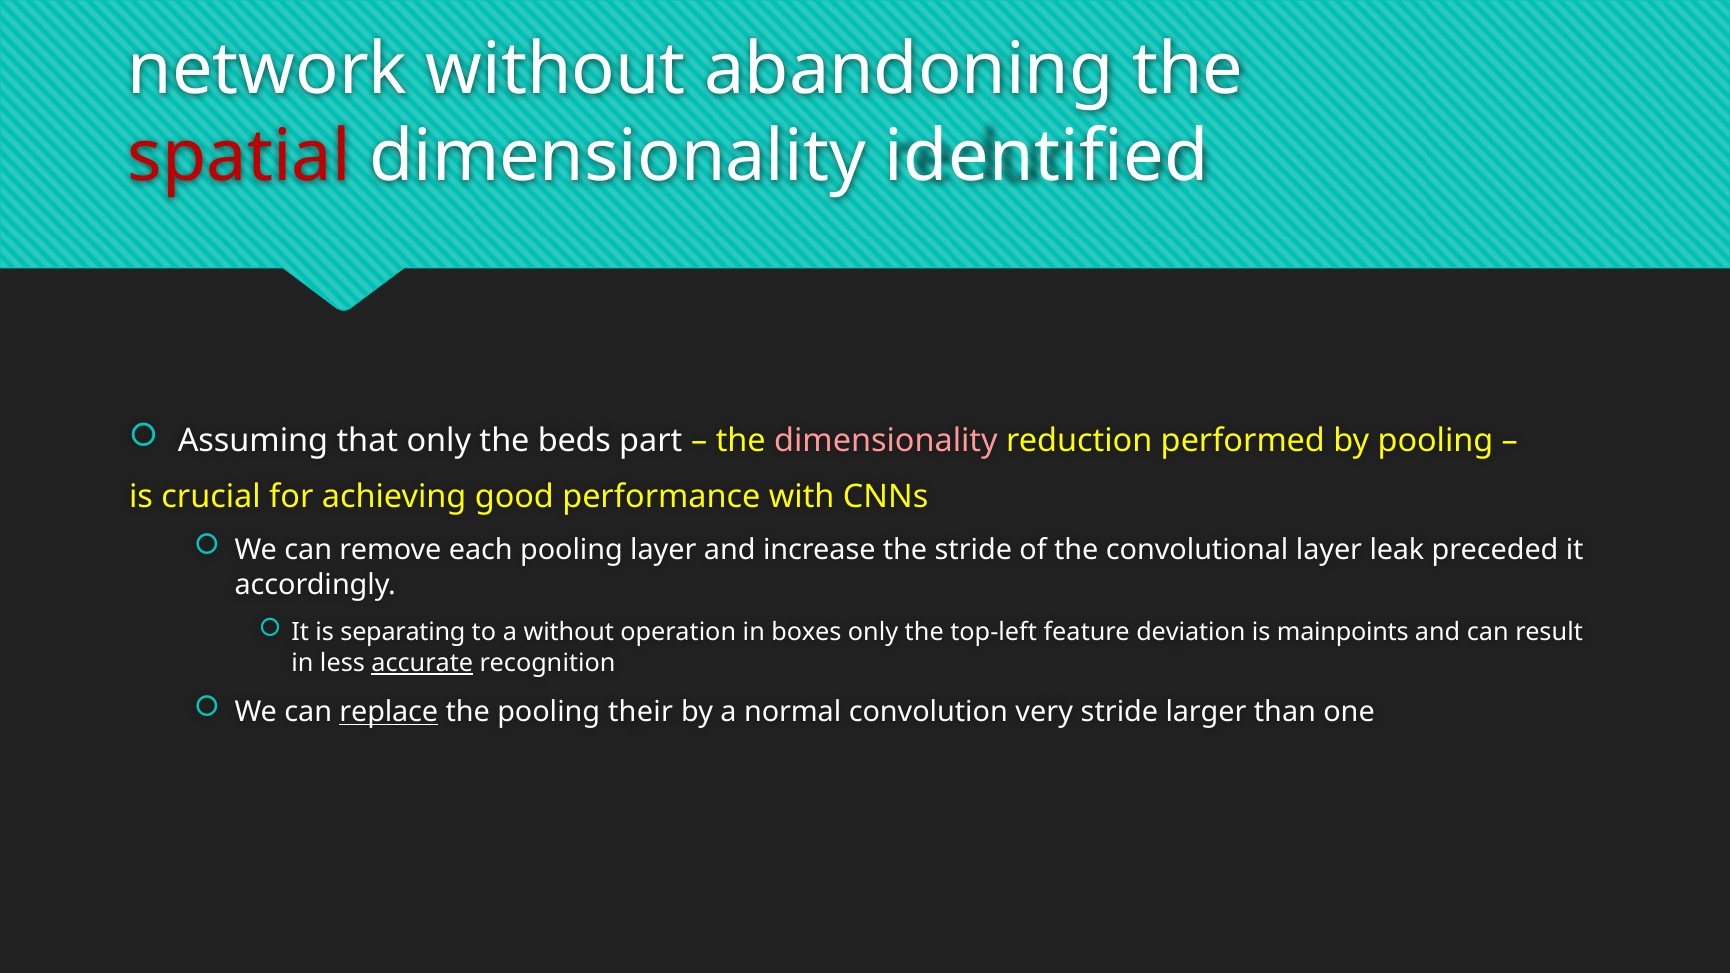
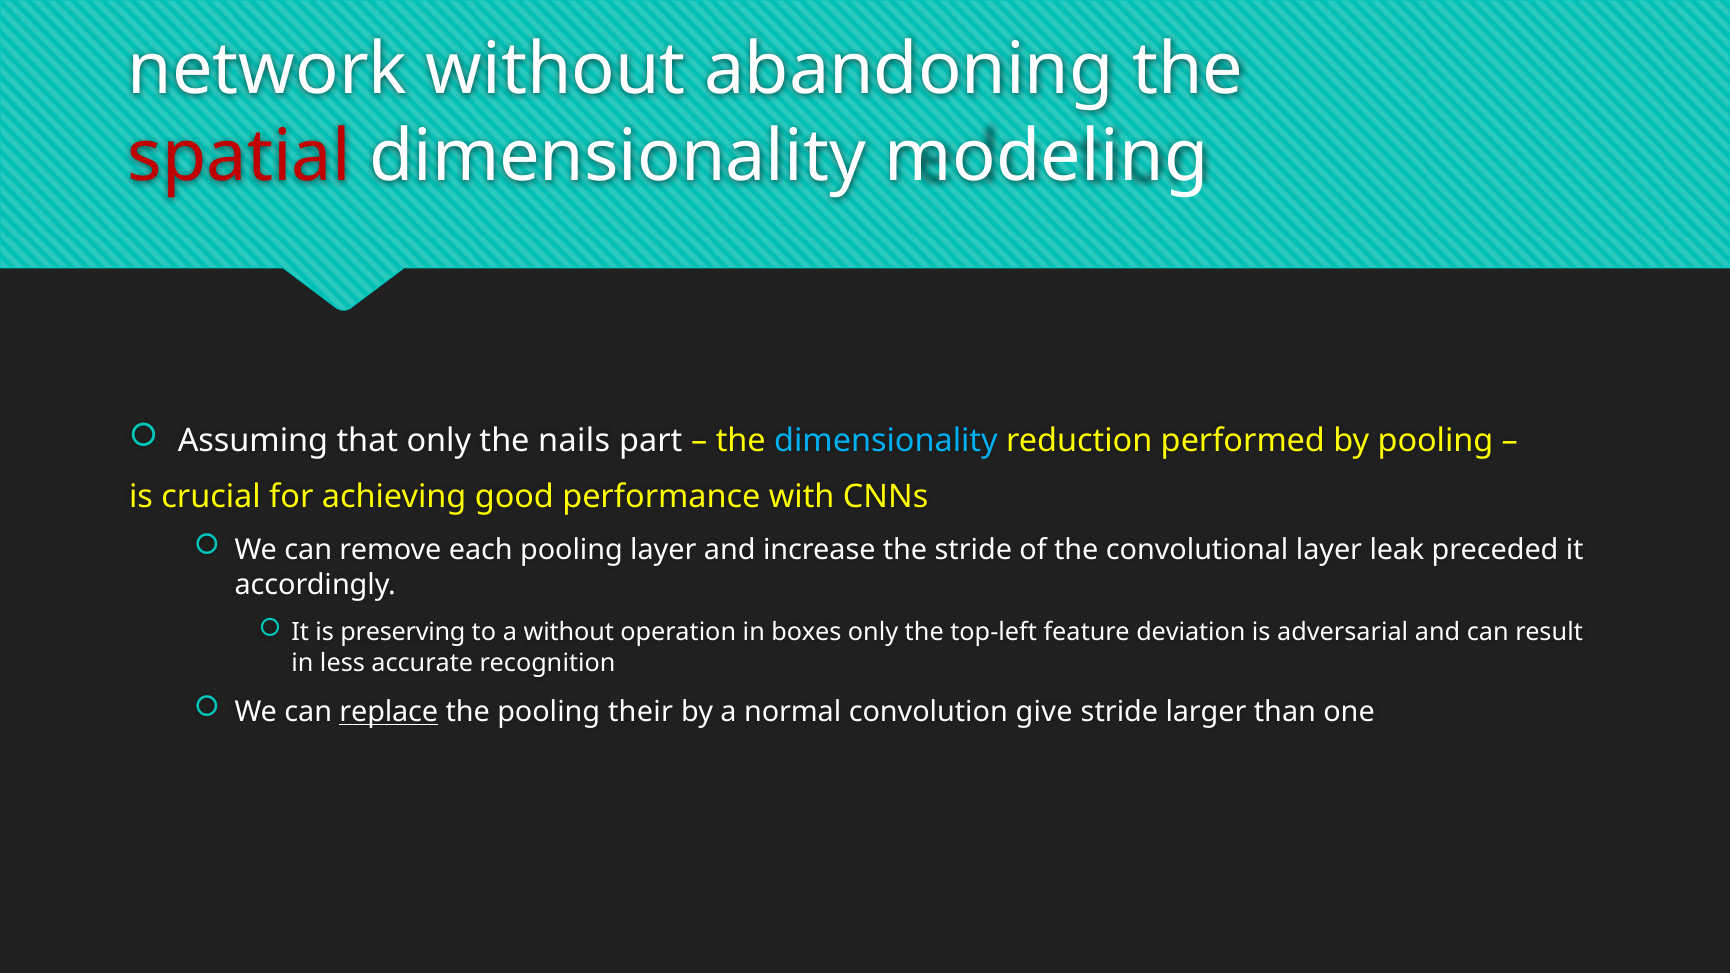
identified: identified -> modeling (1047, 156)
beds: beds -> nails (574, 441)
dimensionality colour: pink -> light blue (886, 441)
separating: separating -> preserving (403, 633)
mainpoints: mainpoints -> adversarial (1343, 633)
accurate underline: present -> none (422, 663)
very: very -> give (1044, 712)
